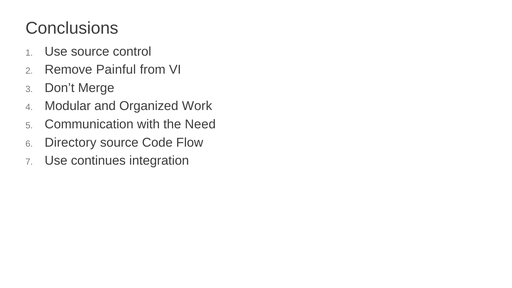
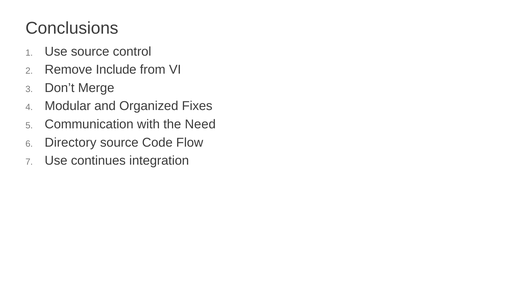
Painful: Painful -> Include (116, 70)
Work: Work -> Fixes (197, 106)
